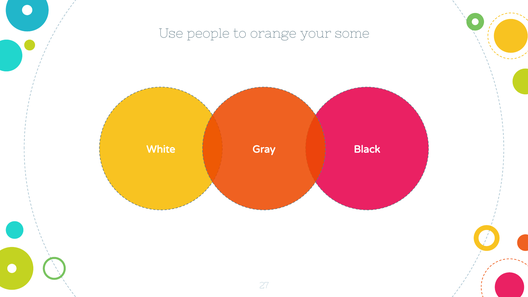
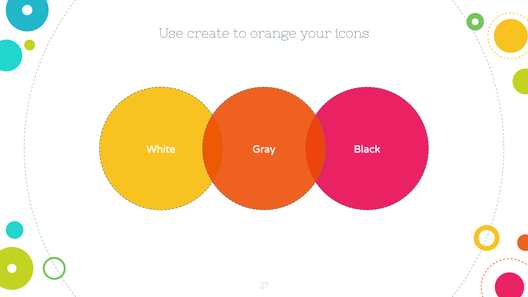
people: people -> create (208, 34)
some: some -> icons (352, 34)
